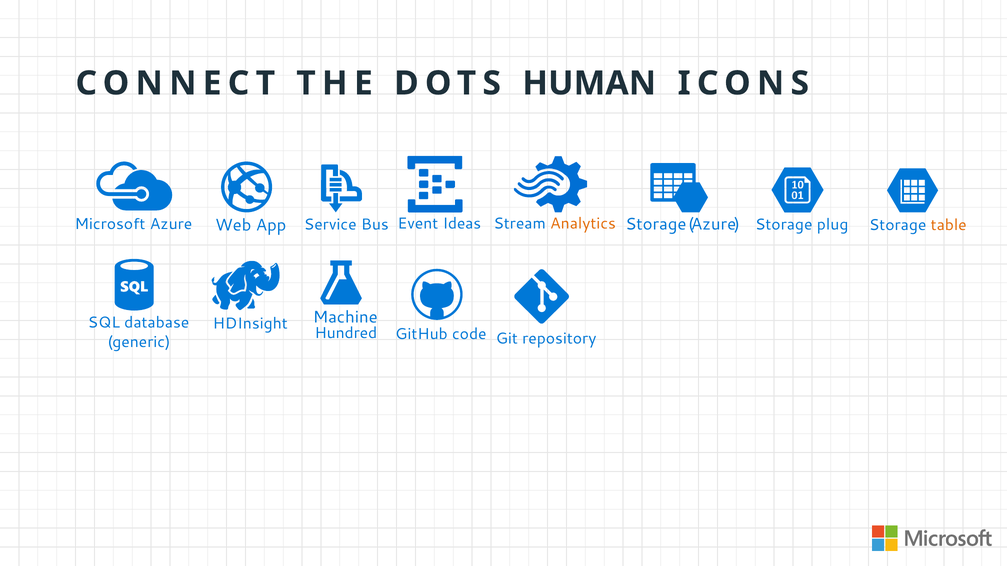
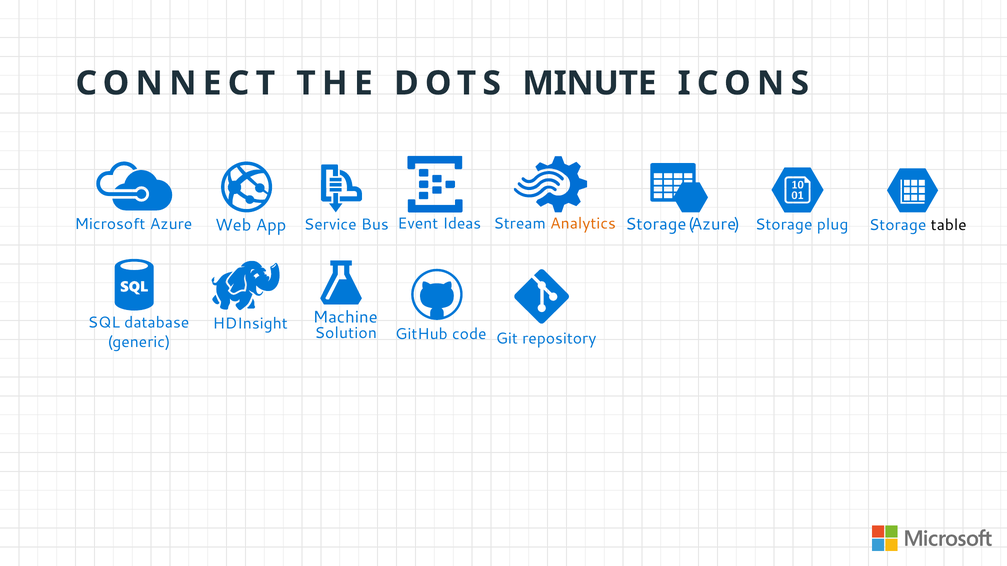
HUMAN: HUMAN -> MINUTE (589, 83)
table colour: orange -> black (949, 225)
Hundred: Hundred -> Solution (346, 333)
